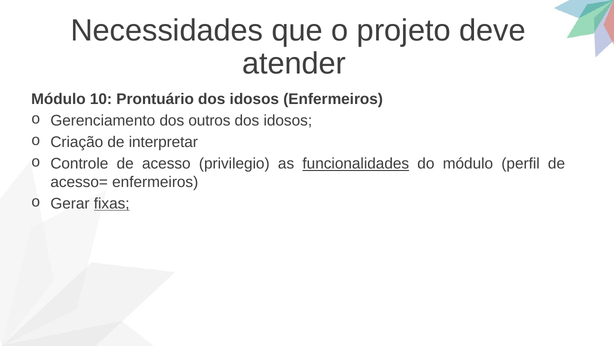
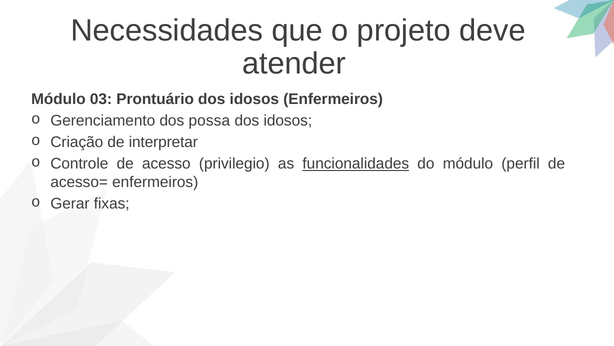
10: 10 -> 03 (101, 99)
outros: outros -> possa (209, 120)
fixas underline: present -> none (112, 203)
